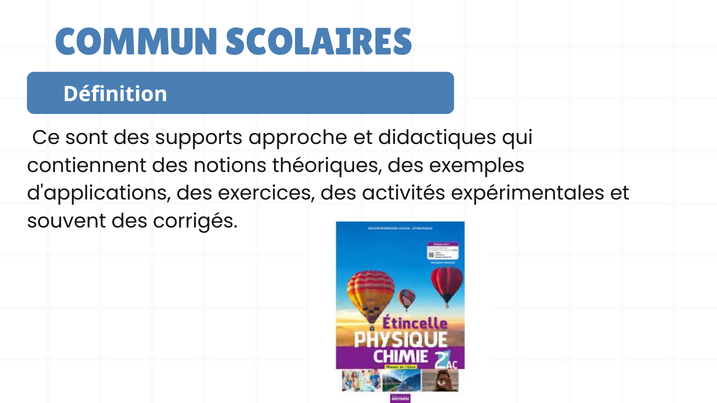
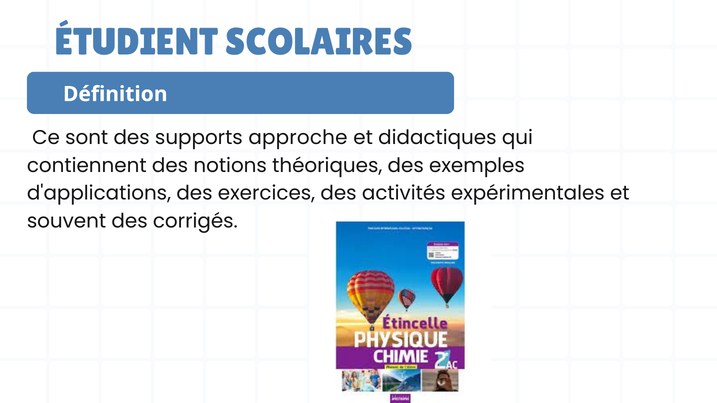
COMMUN: COMMUN -> ÉTUDIENT (136, 42)
